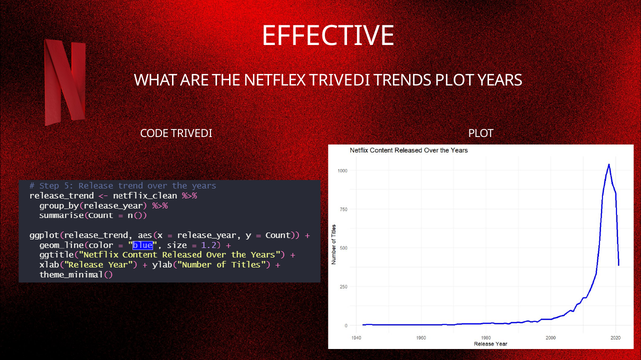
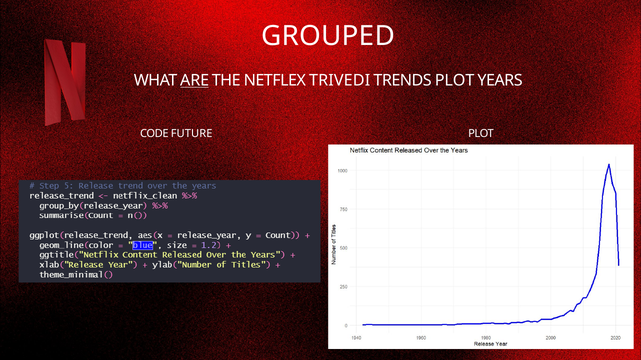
EFFECTIVE: EFFECTIVE -> GROUPED (328, 36)
ARE underline: none -> present (195, 80)
CODE TRIVEDI: TRIVEDI -> FUTURE (192, 134)
